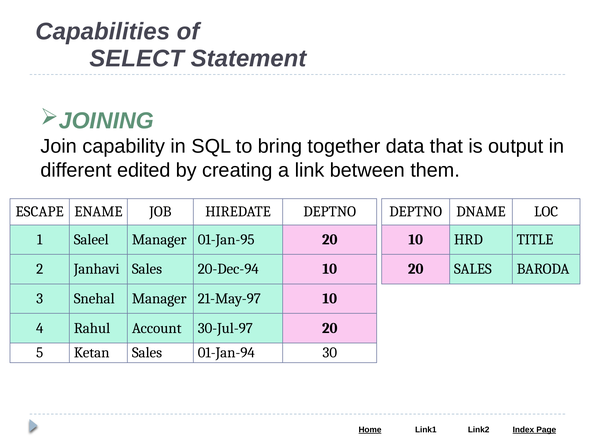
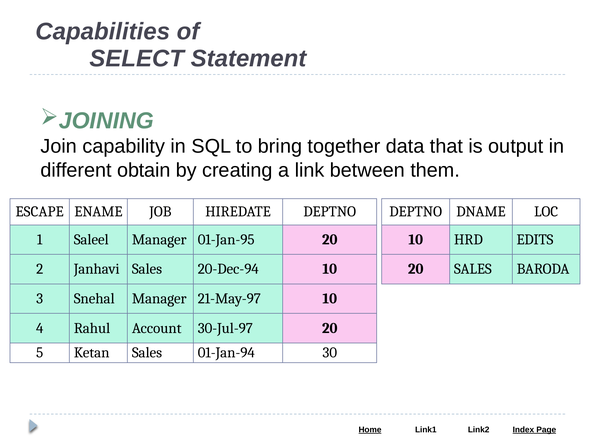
edited: edited -> obtain (144, 170)
TITLE: TITLE -> EDITS (535, 239)
